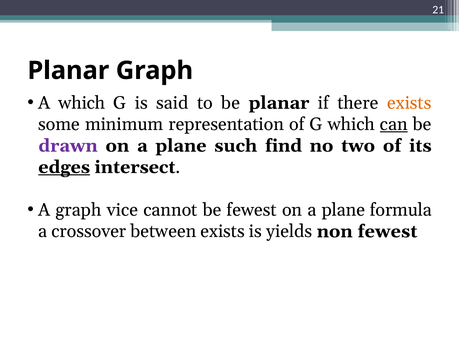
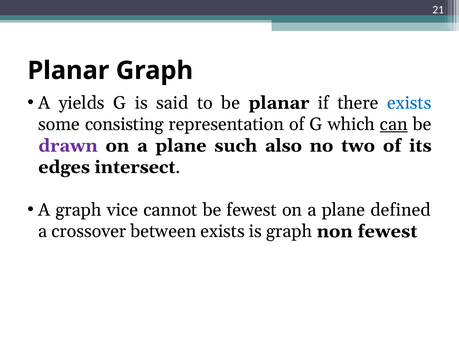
A which: which -> yields (82, 103)
exists colour: orange -> blue (409, 103)
minimum: minimum -> consisting (124, 124)
find: find -> also (283, 146)
edges underline: present -> none (64, 167)
formula: formula -> defined (401, 210)
is yields: yields -> graph (289, 232)
